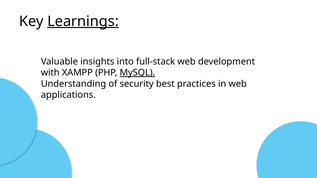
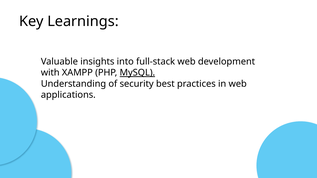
Learnings underline: present -> none (83, 21)
